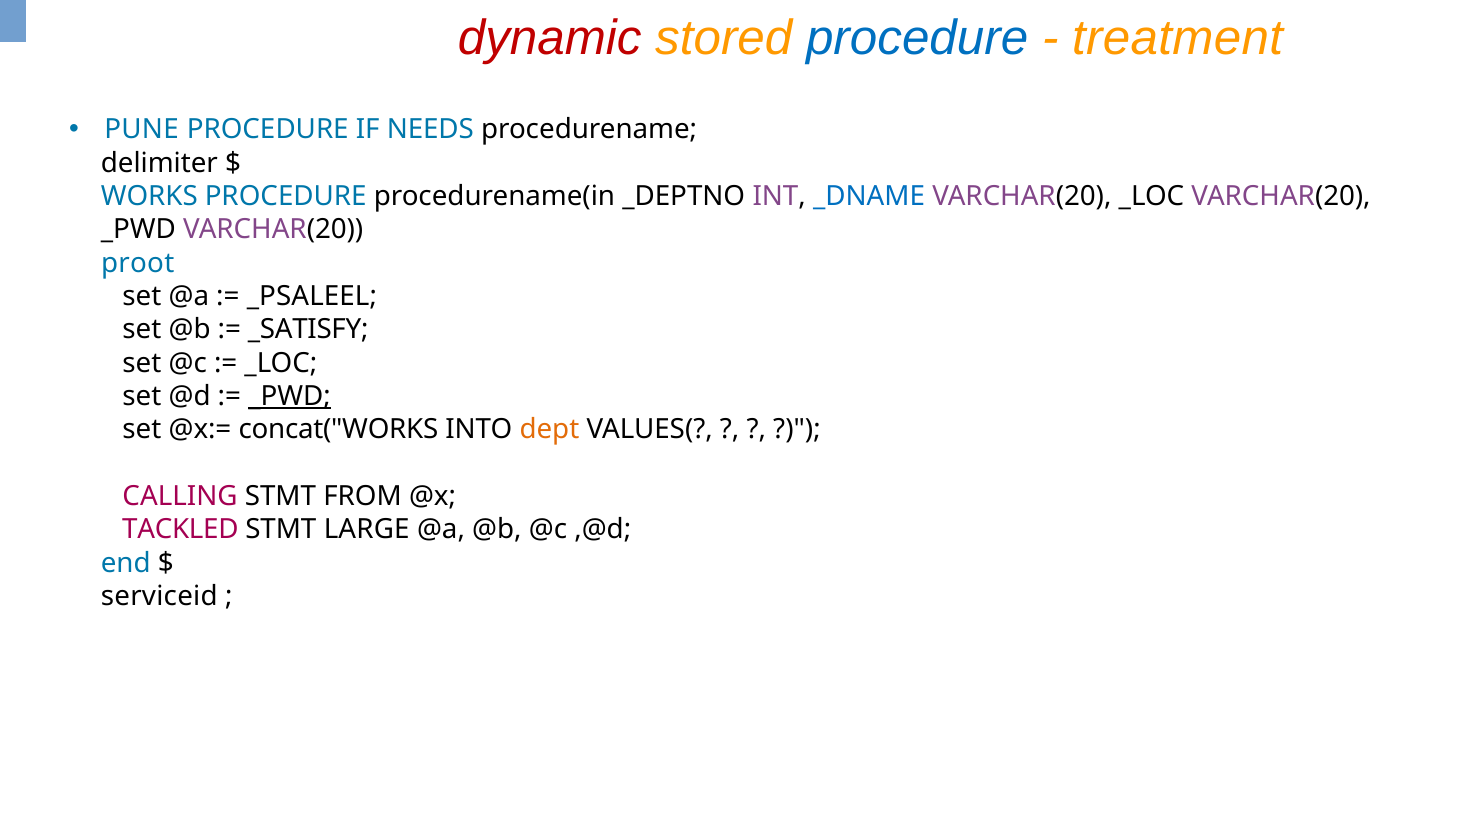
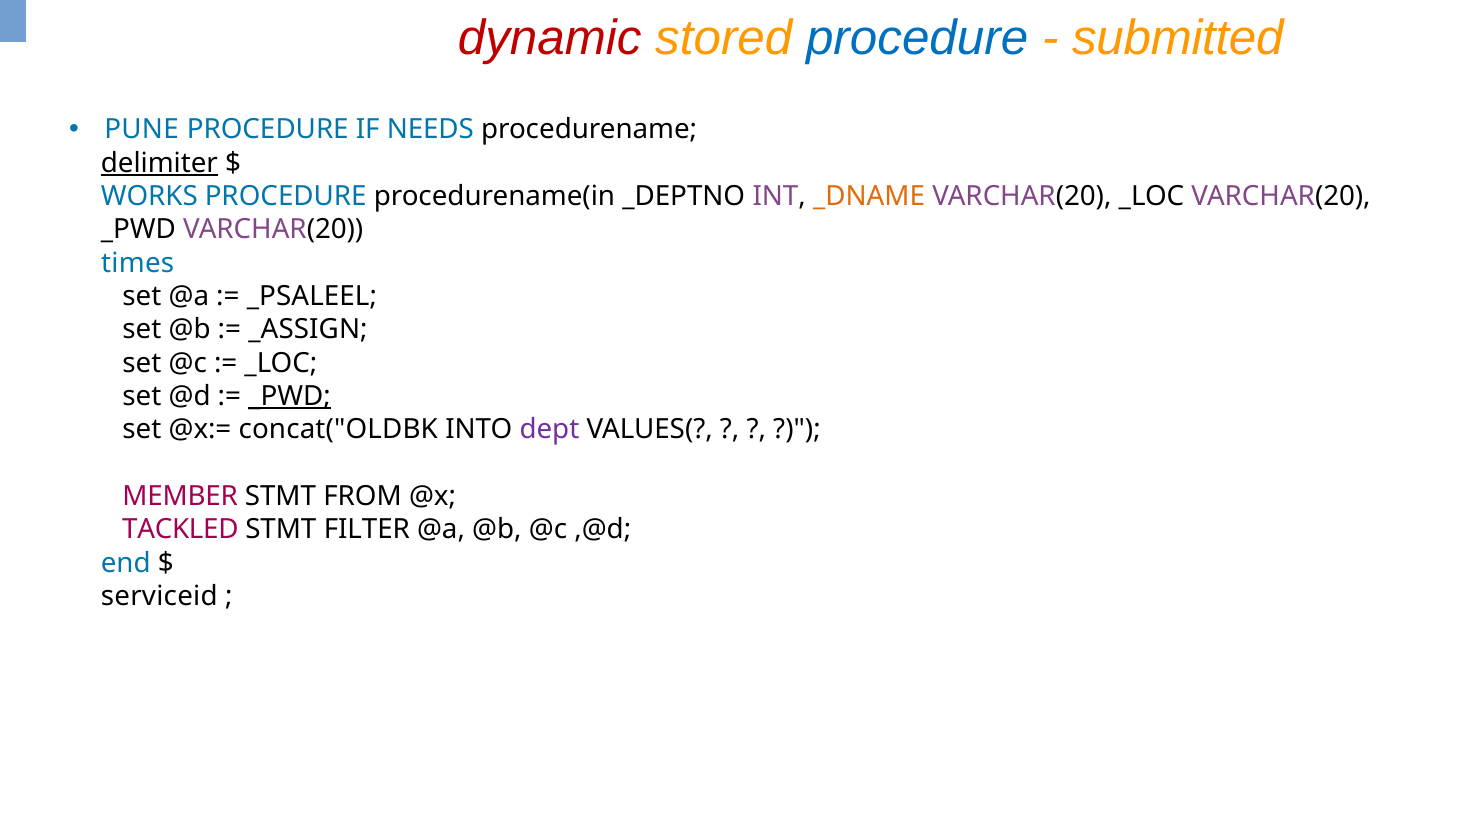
treatment: treatment -> submitted (1178, 39)
delimiter underline: none -> present (159, 163)
_DNAME colour: blue -> orange (869, 196)
proot: proot -> times (138, 263)
_SATISFY: _SATISFY -> _ASSIGN (308, 329)
concat("WORKS: concat("WORKS -> concat("OLDBK (338, 429)
dept colour: orange -> purple (549, 429)
CALLING: CALLING -> MEMBER (180, 496)
LARGE: LARGE -> FILTER (367, 529)
